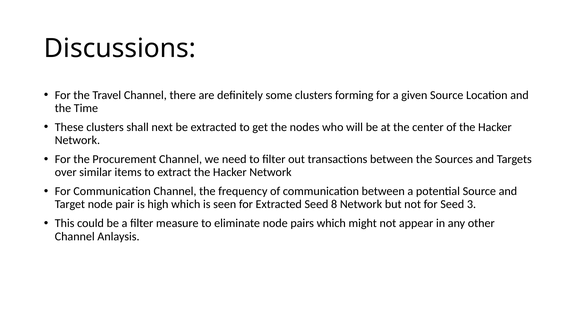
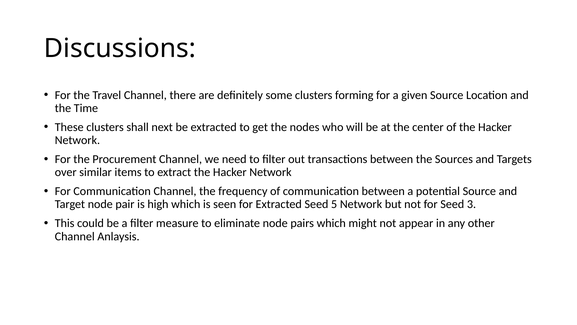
8: 8 -> 5 (334, 204)
